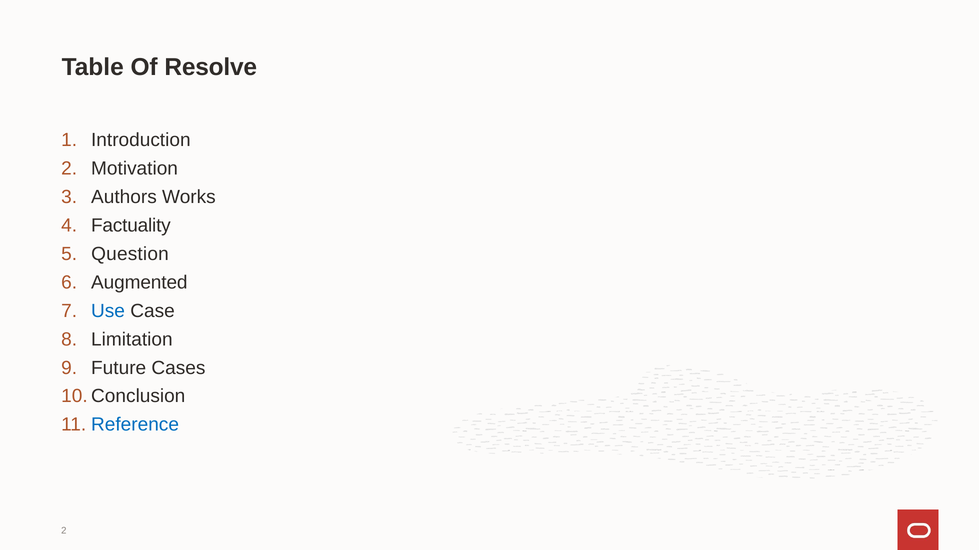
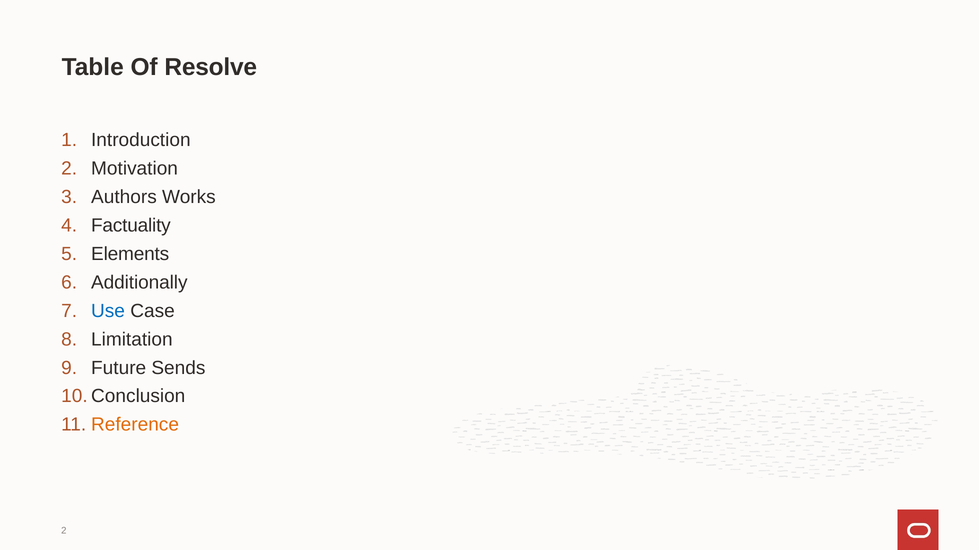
Question: Question -> Elements (130, 254)
Augmented: Augmented -> Additionally (139, 283)
Cases: Cases -> Sends (178, 368)
Reference colour: blue -> orange (135, 425)
